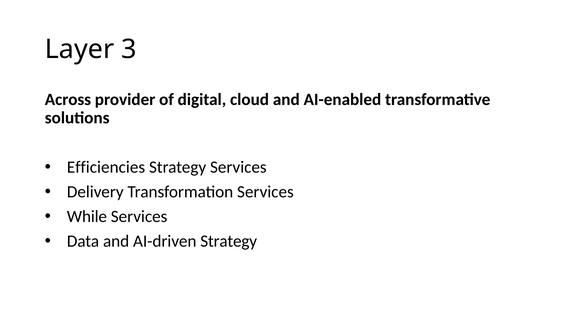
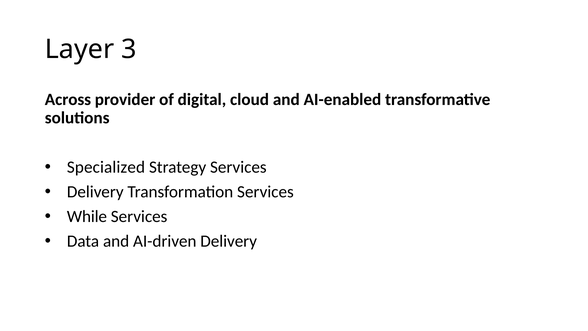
Efficiencies: Efficiencies -> Specialized (106, 167)
AI-driven Strategy: Strategy -> Delivery (229, 241)
